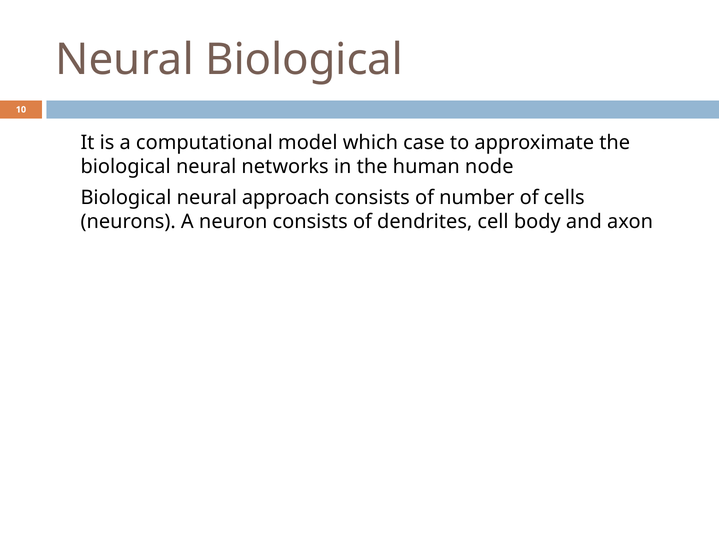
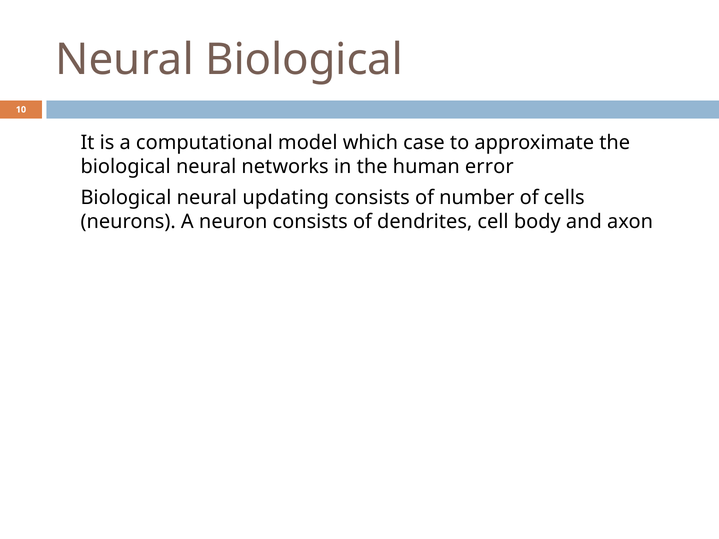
node: node -> error (489, 167)
approach: approach -> updating (286, 198)
